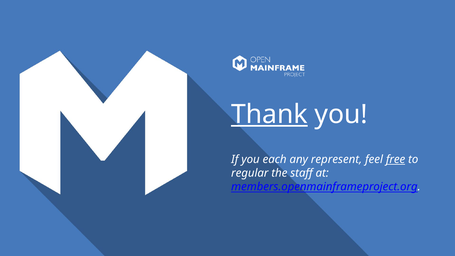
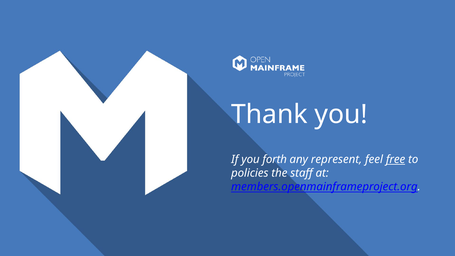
Thank underline: present -> none (269, 114)
each: each -> forth (275, 159)
regular: regular -> policies (250, 173)
